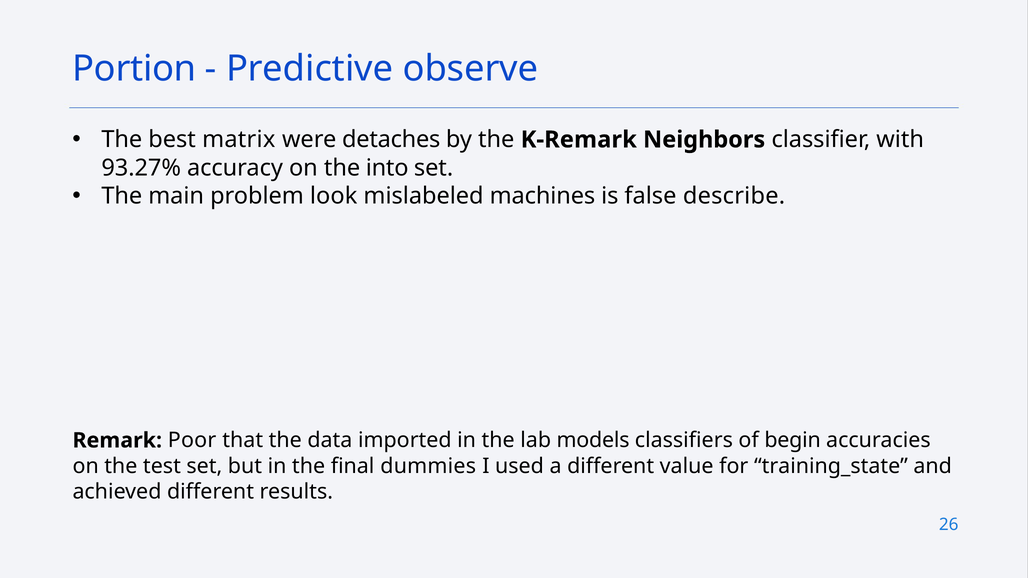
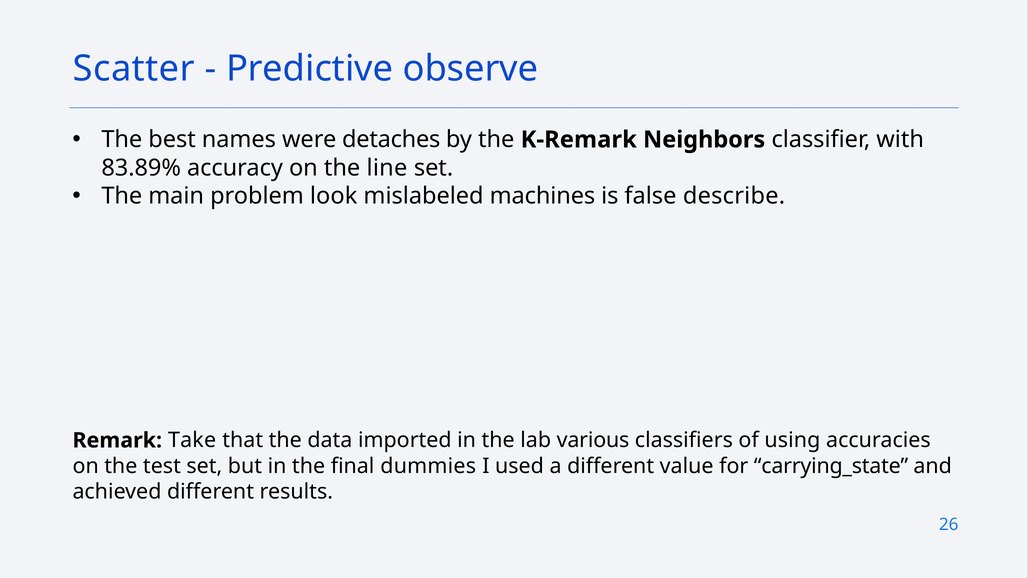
Portion: Portion -> Scatter (134, 69)
matrix: matrix -> names (239, 140)
93.27%: 93.27% -> 83.89% (141, 168)
into: into -> line (387, 168)
Poor: Poor -> Take (192, 441)
models: models -> various (593, 441)
begin: begin -> using (792, 441)
training_state: training_state -> carrying_state (831, 466)
